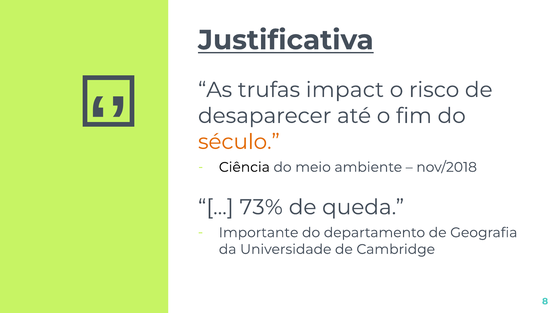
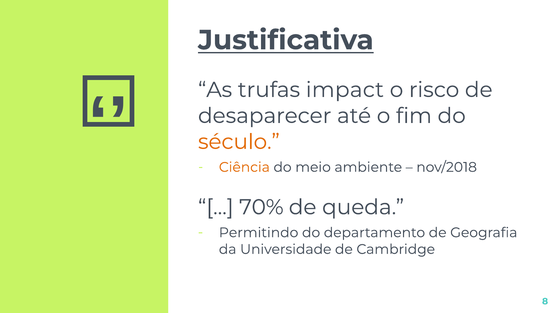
Ciência colour: black -> orange (244, 167)
73%: 73% -> 70% (261, 207)
Importante: Importante -> Permitindo (259, 232)
